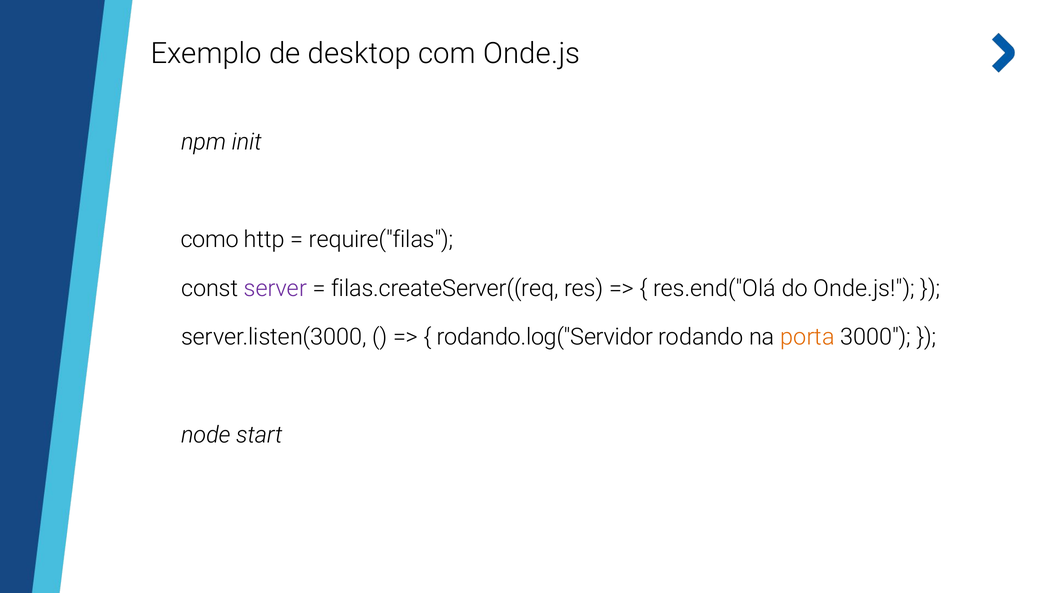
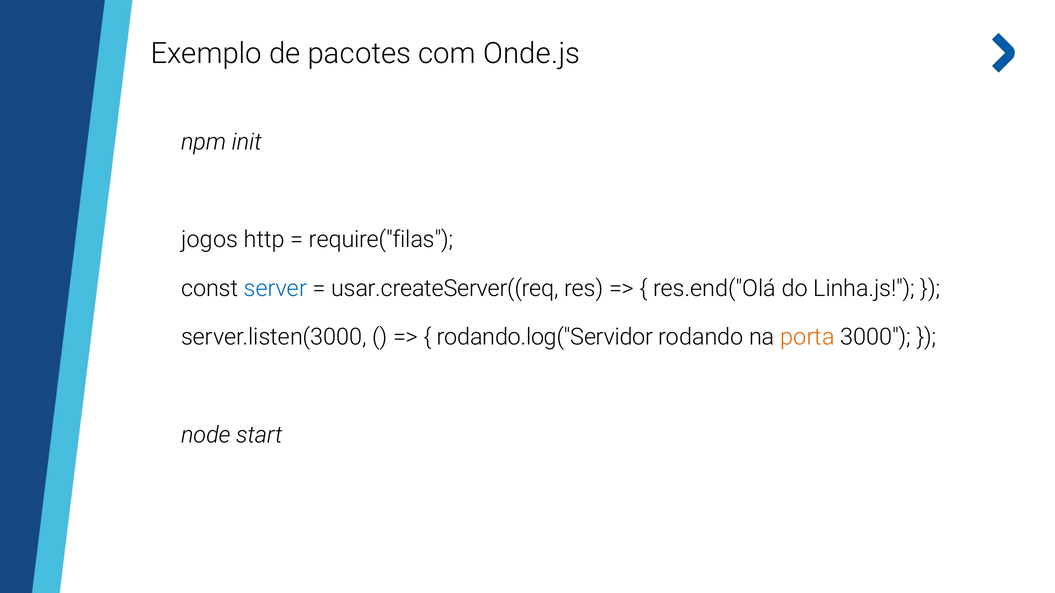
desktop: desktop -> pacotes (359, 54)
como: como -> jogos (210, 240)
server colour: purple -> blue (275, 289)
filas.createServer((req: filas.createServer((req -> usar.createServer((req (445, 289)
do Onde.js: Onde.js -> Linha.js (864, 289)
